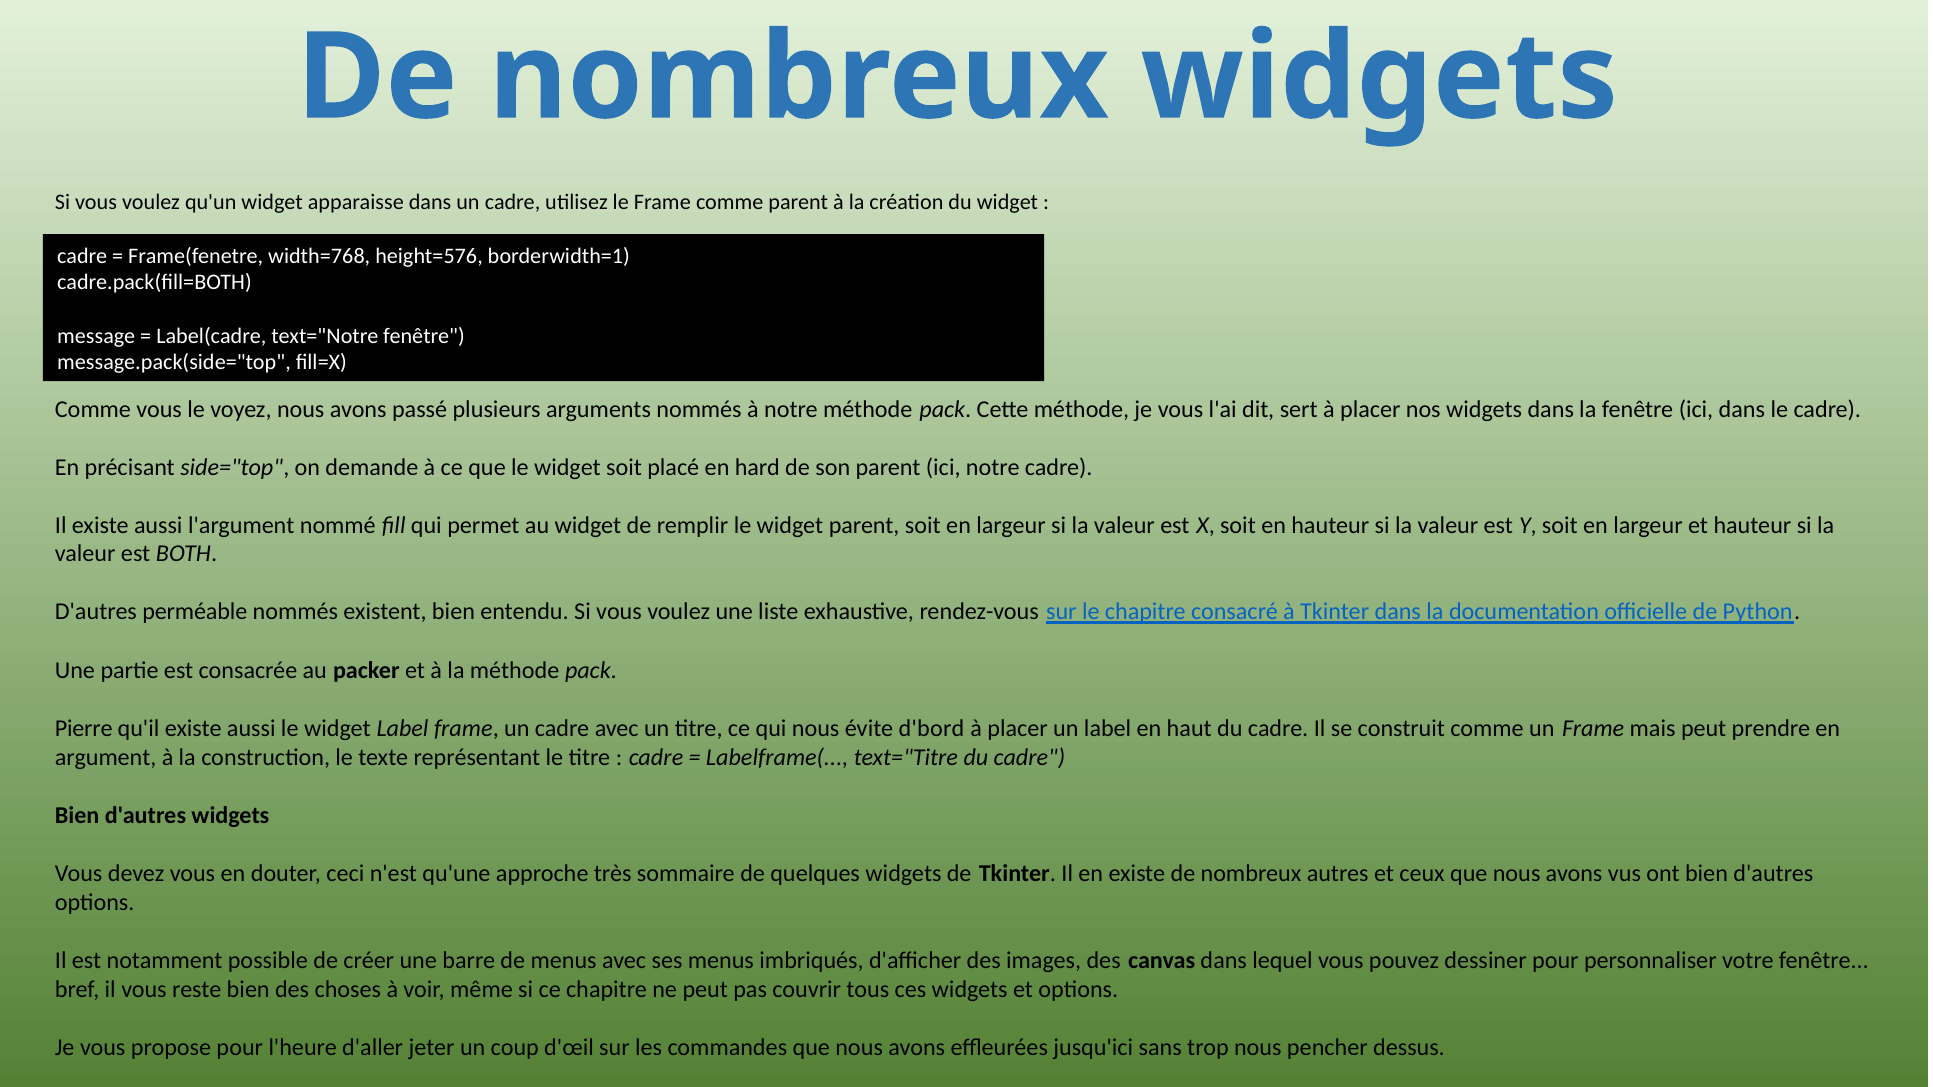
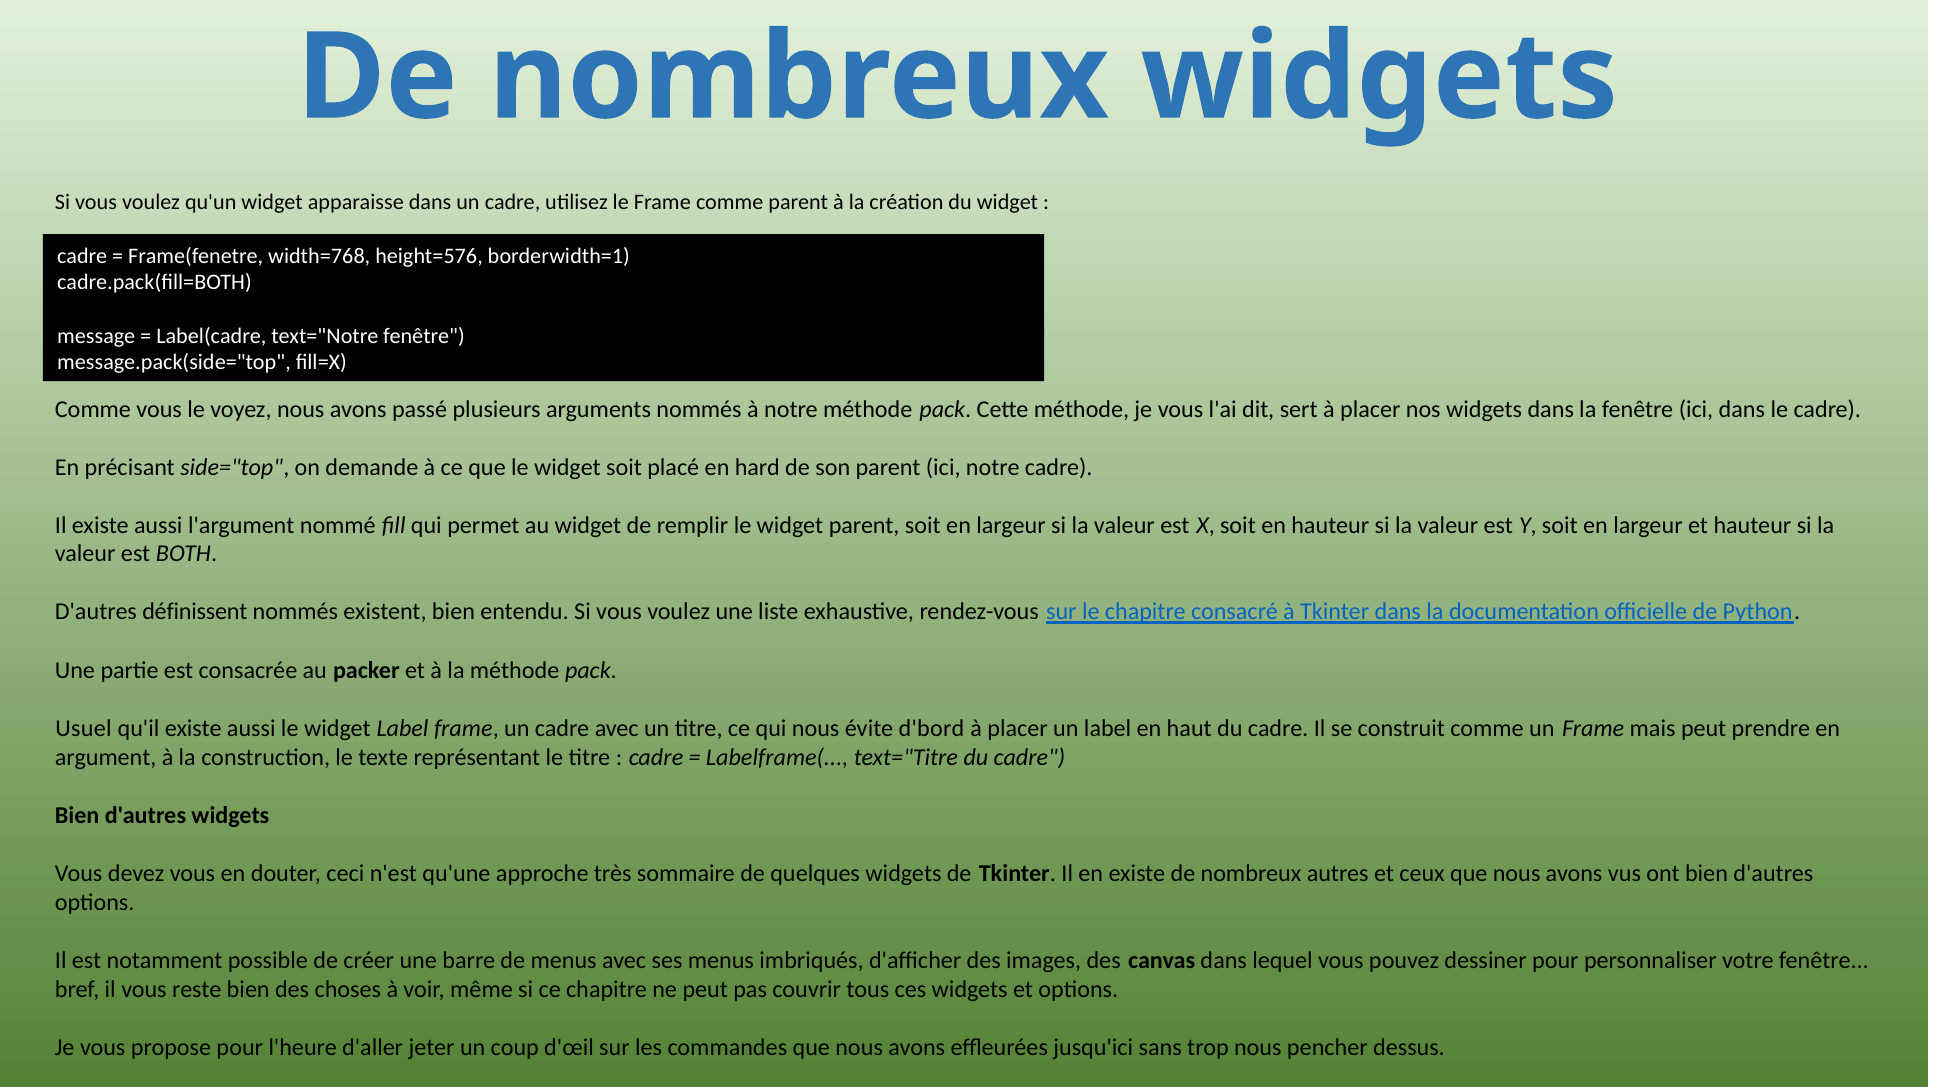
perméable: perméable -> définissent (195, 612)
Pierre: Pierre -> Usuel (83, 729)
